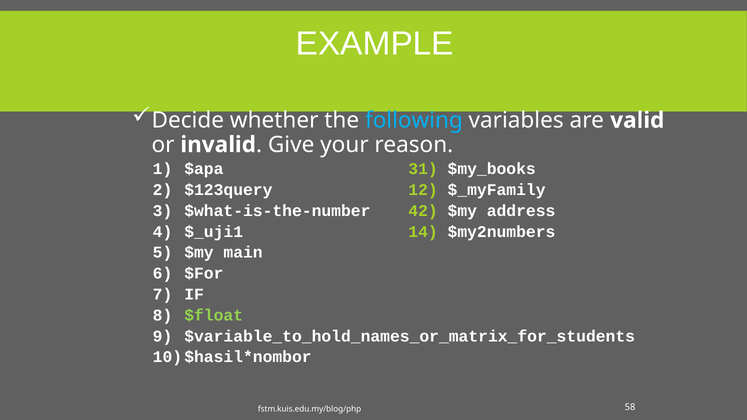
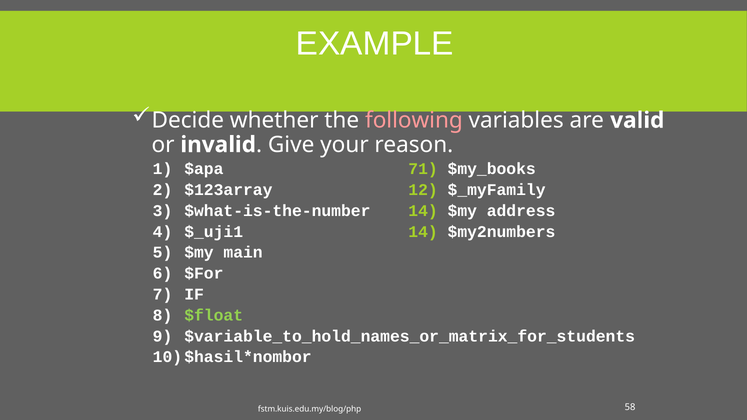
following colour: light blue -> pink (414, 120)
31: 31 -> 71 (423, 169)
$123query: $123query -> $123array (228, 190)
$what-is-the-number 42: 42 -> 14 (423, 211)
